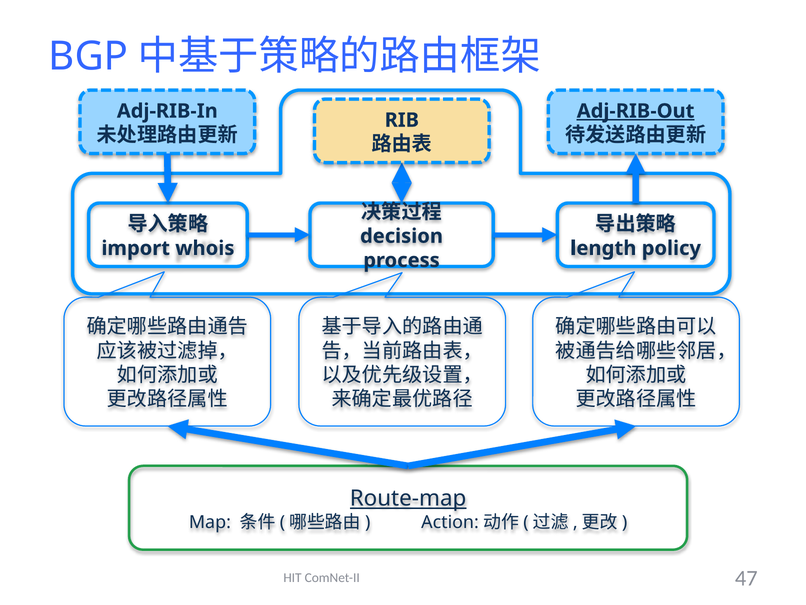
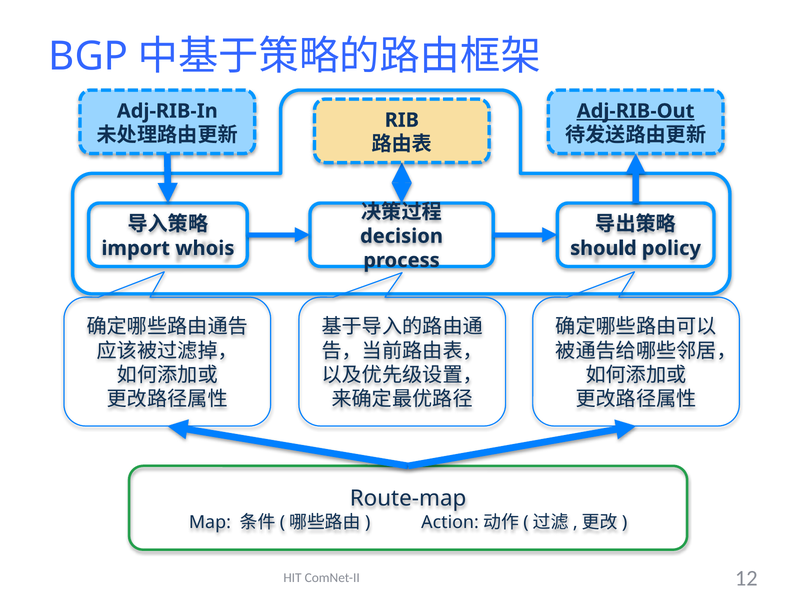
length: length -> should (603, 248)
Route-map underline: present -> none (408, 498)
47: 47 -> 12 (746, 578)
